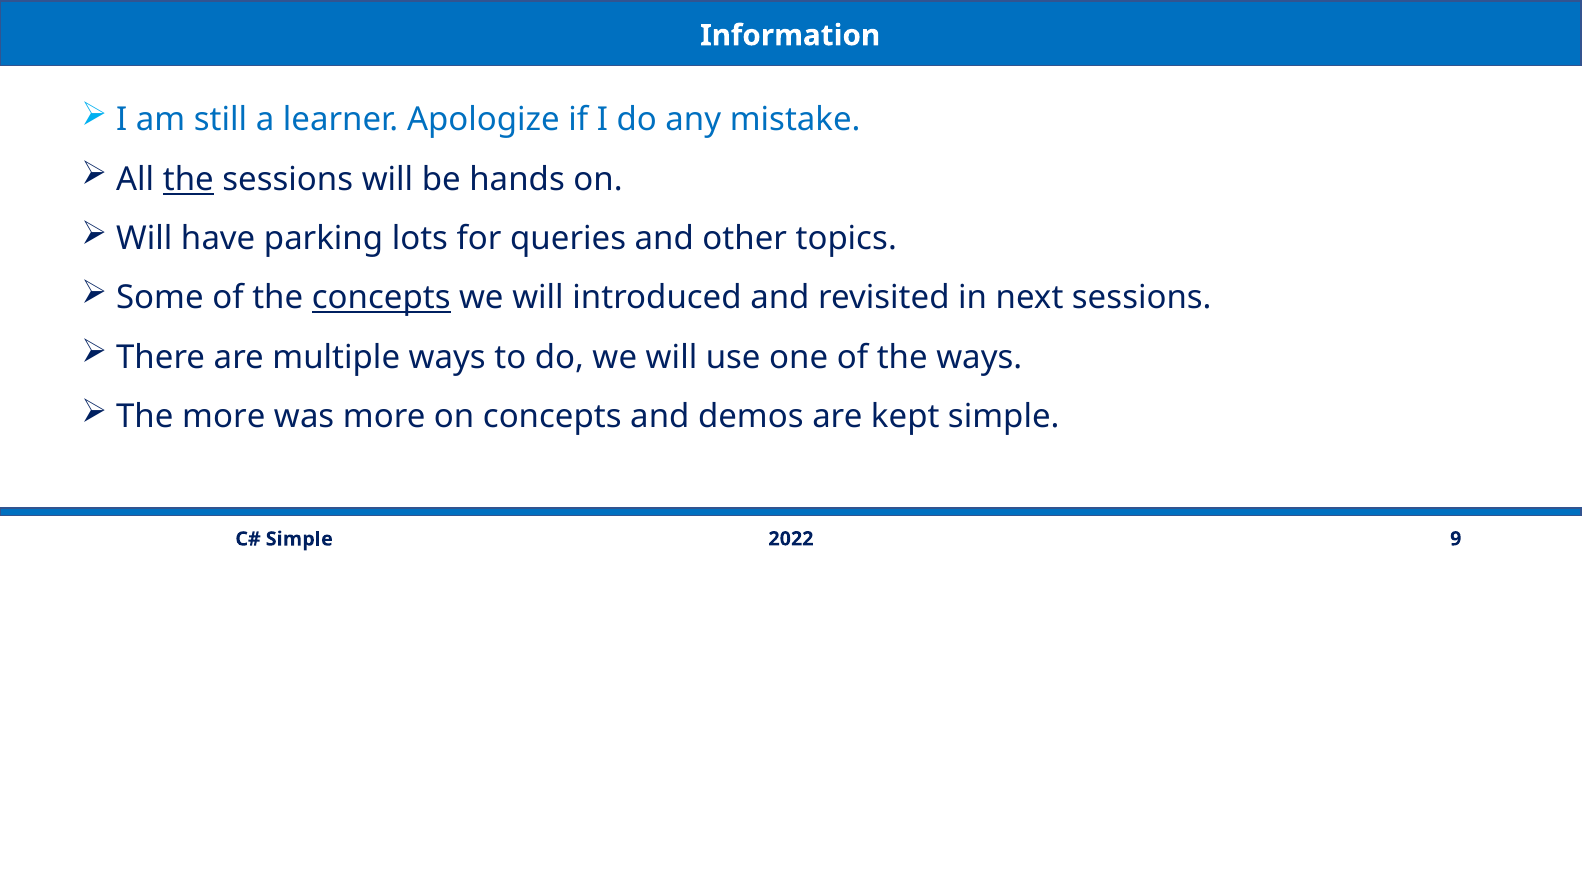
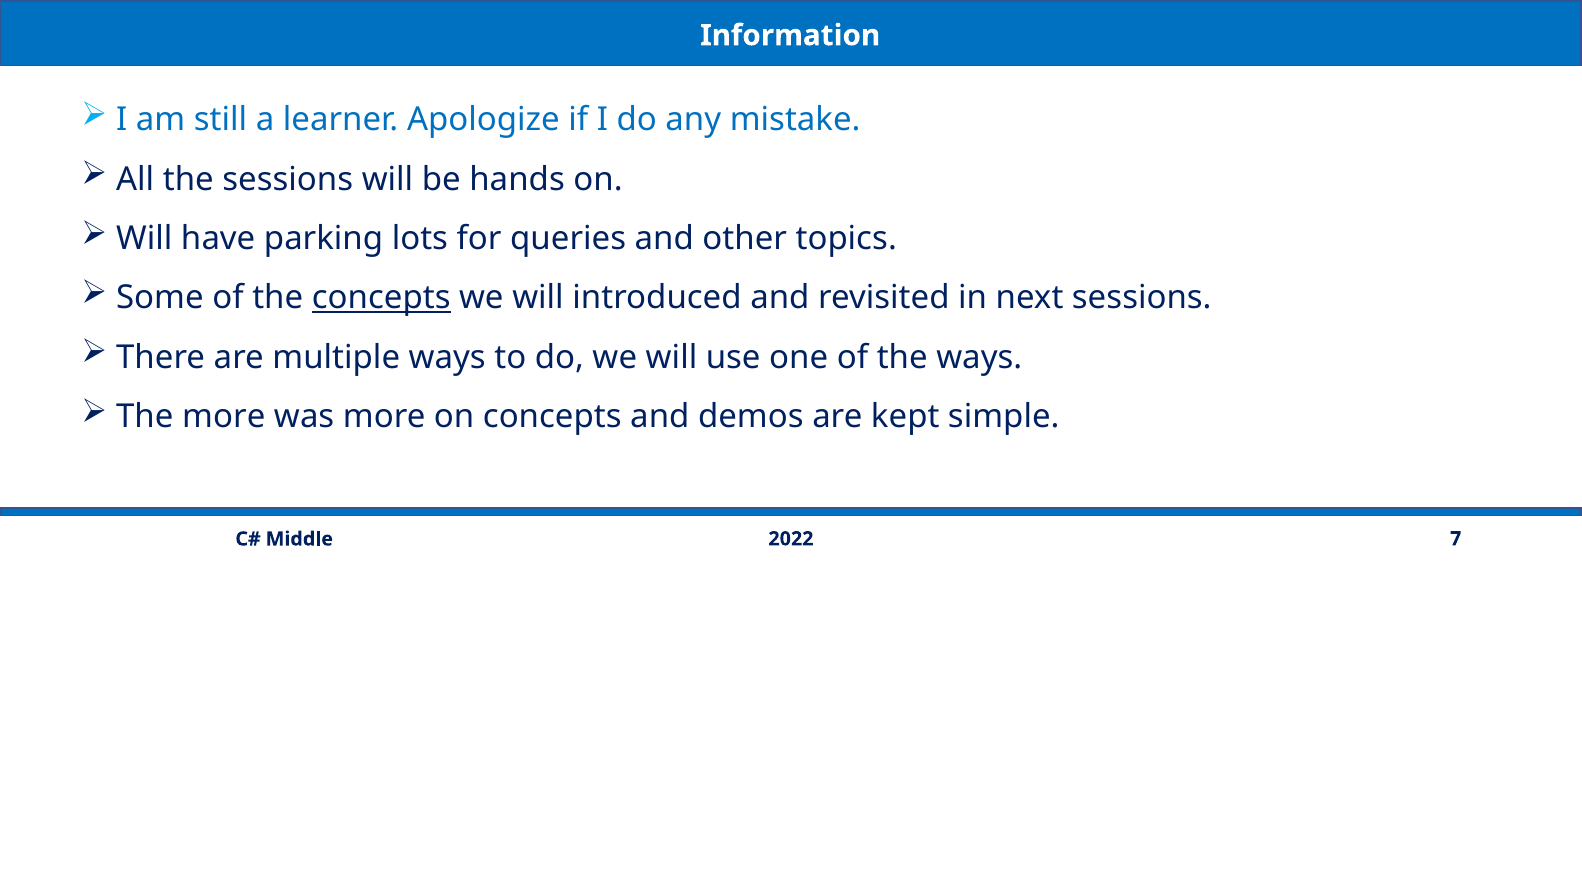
the underline: present -> none (188, 179)
9: 9 -> 7 (1456, 539)
Simple: Simple -> Middle (299, 539)
